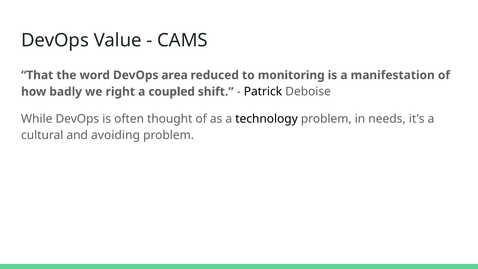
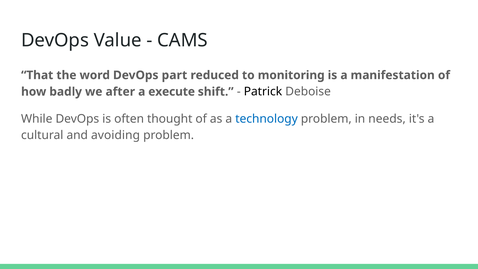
area: area -> part (174, 75)
right: right -> after (120, 92)
coupled: coupled -> execute (172, 92)
technology colour: black -> blue (267, 119)
